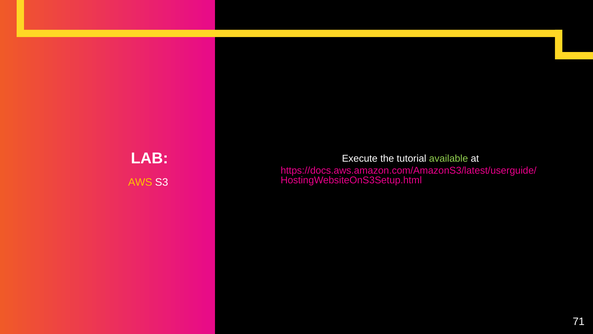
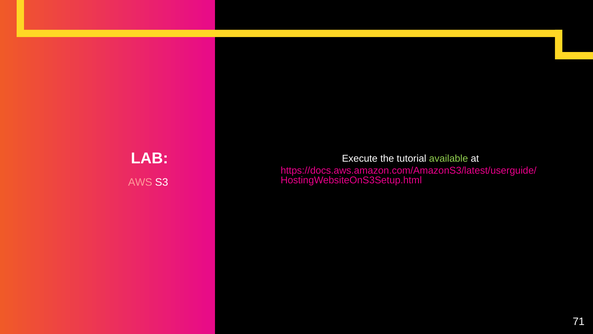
AWS colour: yellow -> pink (140, 182)
